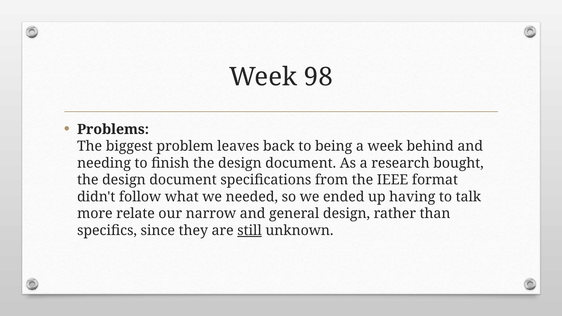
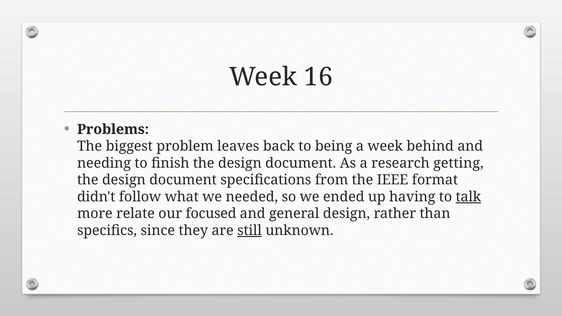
98: 98 -> 16 (318, 77)
bought: bought -> getting (458, 163)
talk underline: none -> present (468, 197)
narrow: narrow -> focused (211, 214)
